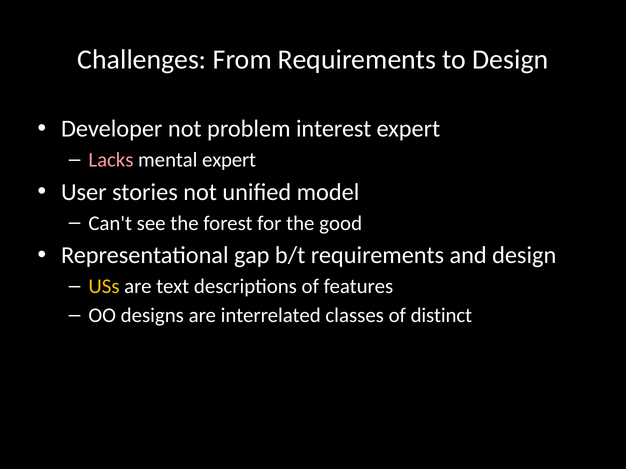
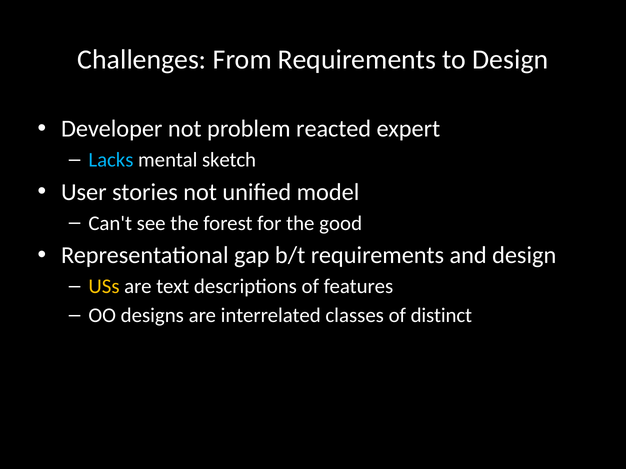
interest: interest -> reacted (334, 129)
Lacks colour: pink -> light blue (111, 160)
mental expert: expert -> sketch (229, 160)
